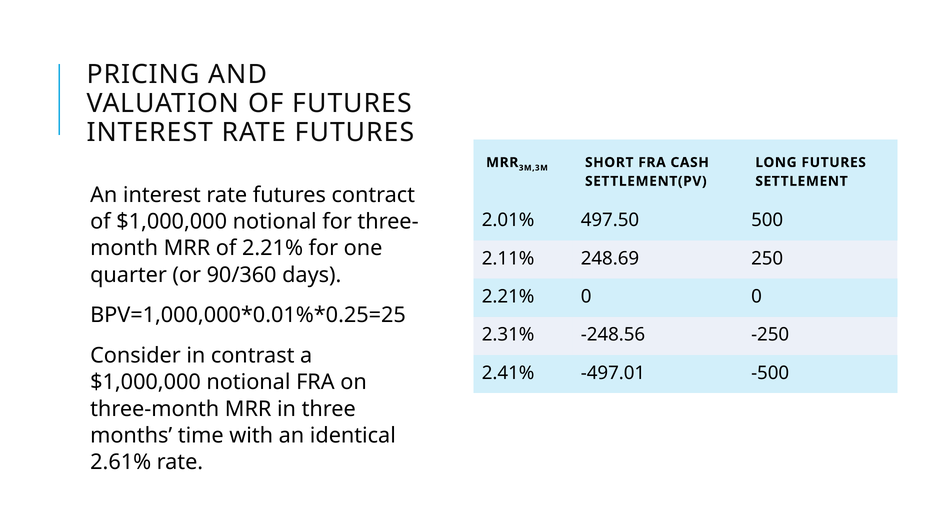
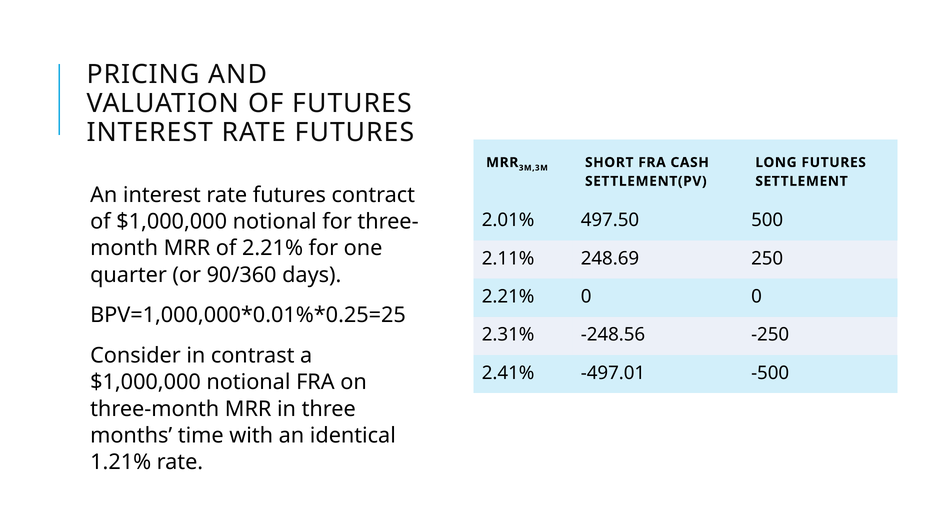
2.61%: 2.61% -> 1.21% (121, 463)
